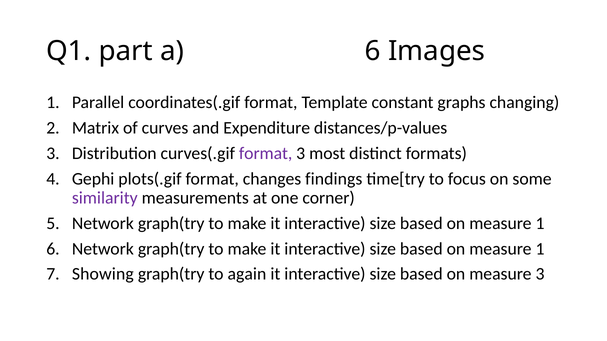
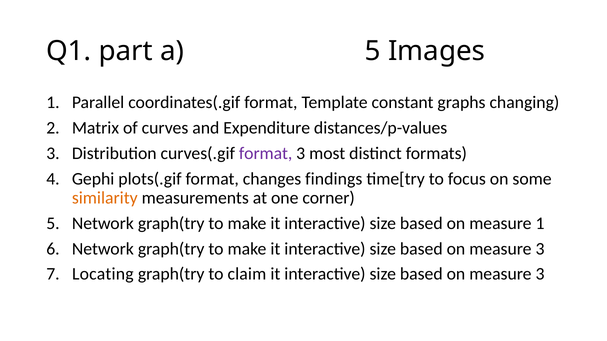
a 6: 6 -> 5 (373, 51)
similarity colour: purple -> orange (105, 198)
1: 1 -> 3 (540, 249)
Showing: Showing -> Locating (103, 274)
again: again -> claim (247, 274)
